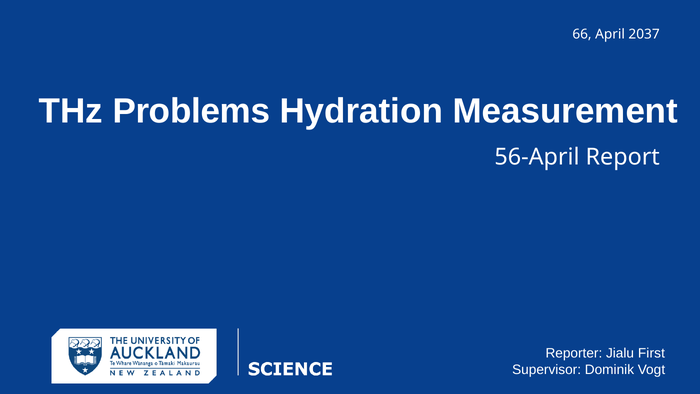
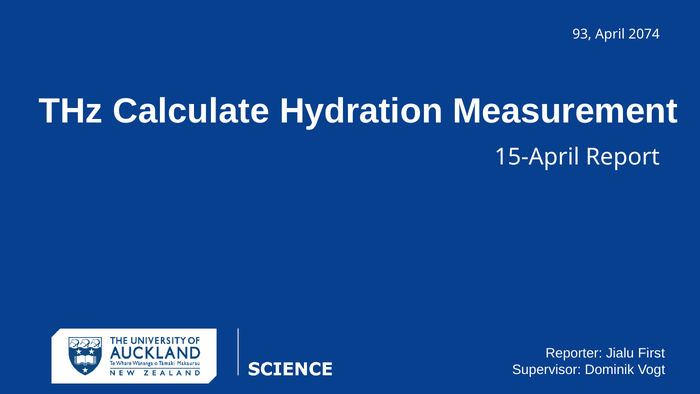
66: 66 -> 93 (582, 34)
2037: 2037 -> 2074 (644, 34)
Problems: Problems -> Calculate (191, 111)
56-April: 56-April -> 15-April (537, 157)
